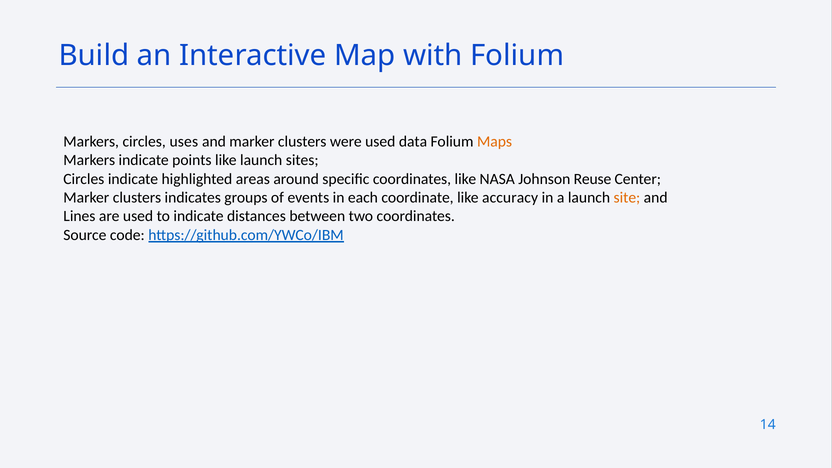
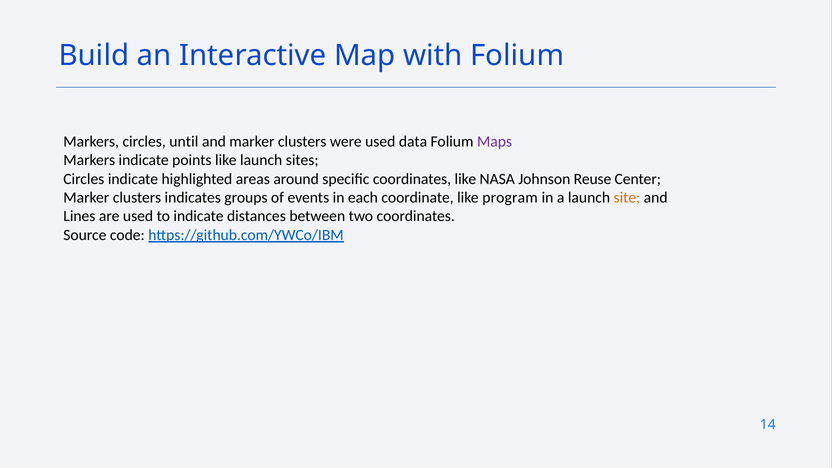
uses: uses -> until (184, 141)
Maps colour: orange -> purple (495, 141)
accuracy: accuracy -> program (510, 198)
